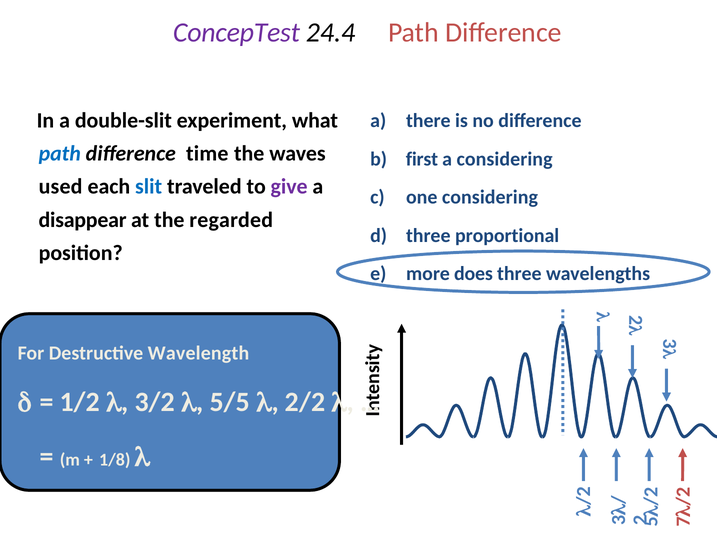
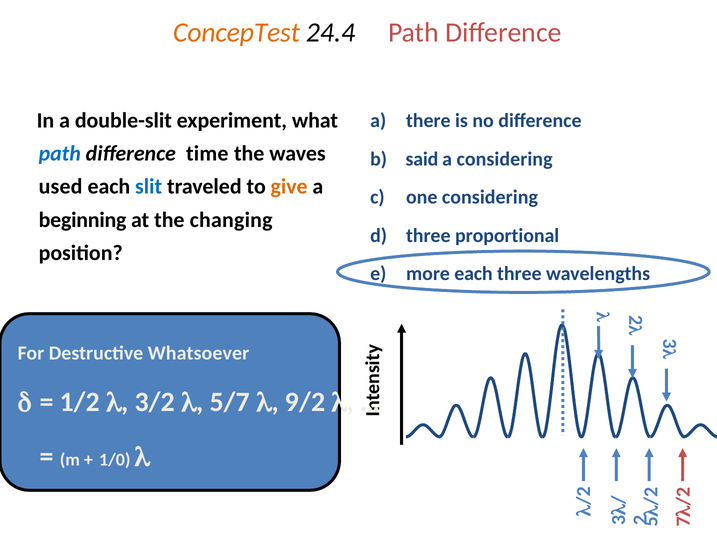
ConcepTest colour: purple -> orange (236, 33)
first: first -> said (422, 159)
give colour: purple -> orange (289, 187)
disappear: disappear -> beginning (83, 220)
regarded: regarded -> changing (231, 220)
more does: does -> each (473, 274)
Wavelength: Wavelength -> Whatsoever (198, 353)
5/5: 5/5 -> 5/7 (230, 402)
2/2: 2/2 -> 9/2 (305, 402)
1/8: 1/8 -> 1/0 (115, 460)
